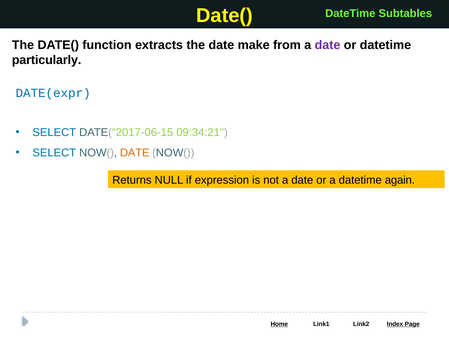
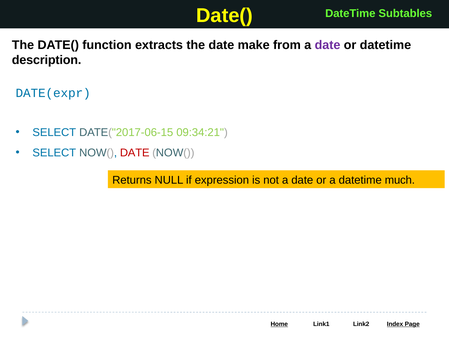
particularly: particularly -> description (47, 60)
DATE colour: orange -> red (135, 153)
again: again -> much (400, 180)
